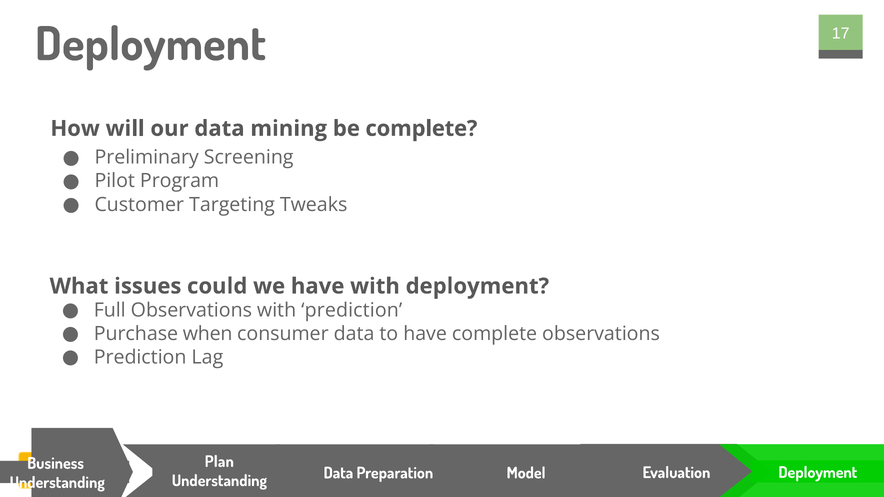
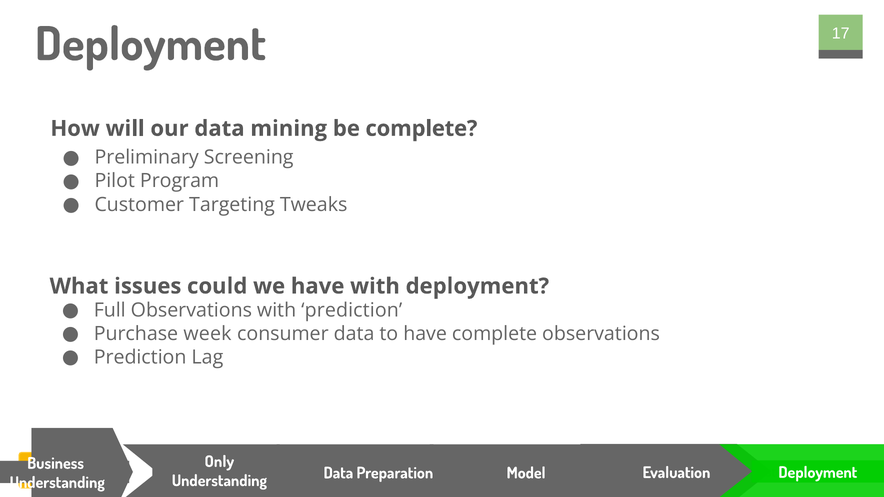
when: when -> week (207, 334)
Plan: Plan -> Only (219, 462)
